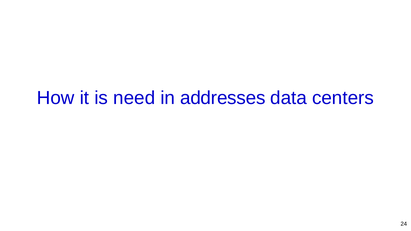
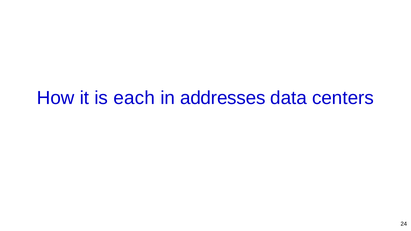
need: need -> each (134, 98)
